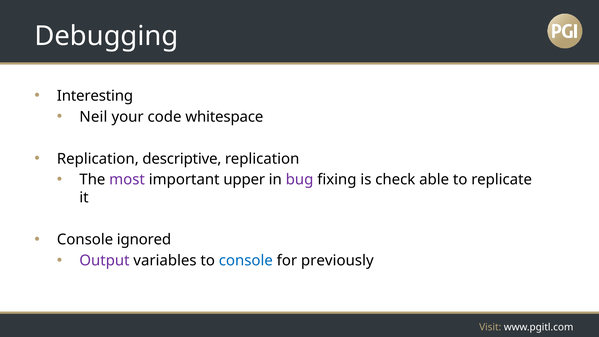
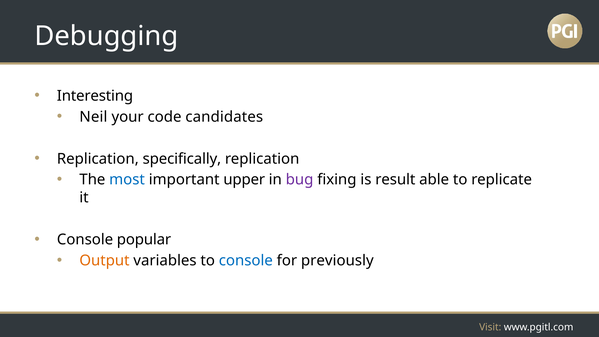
whitespace: whitespace -> candidates (224, 117)
descriptive: descriptive -> specifically (182, 159)
most colour: purple -> blue (127, 180)
check: check -> result (395, 180)
ignored: ignored -> popular (144, 240)
Output colour: purple -> orange (104, 261)
